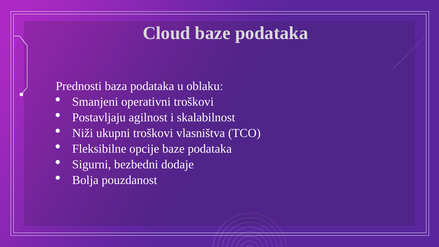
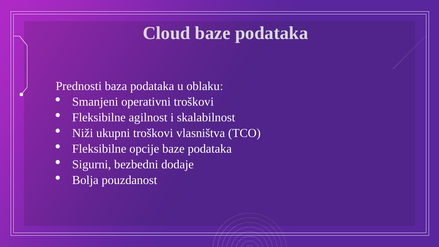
Postavljaju: Postavljaju -> Fleksibilne (99, 117)
